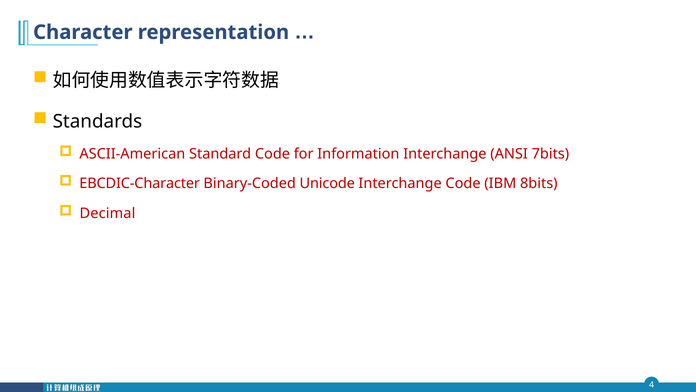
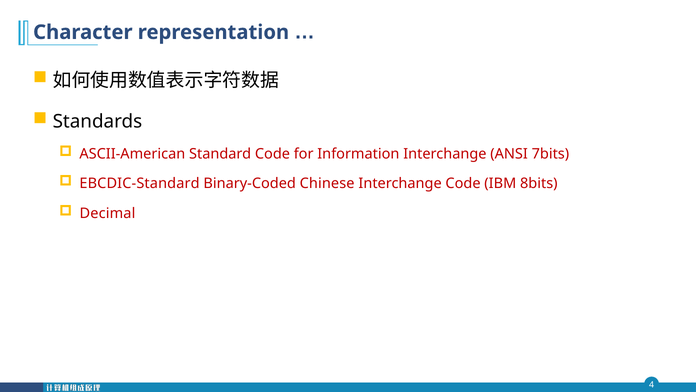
EBCDIC-Character: EBCDIC-Character -> EBCDIC-Standard (140, 183)
Unicode: Unicode -> Chinese (327, 183)
